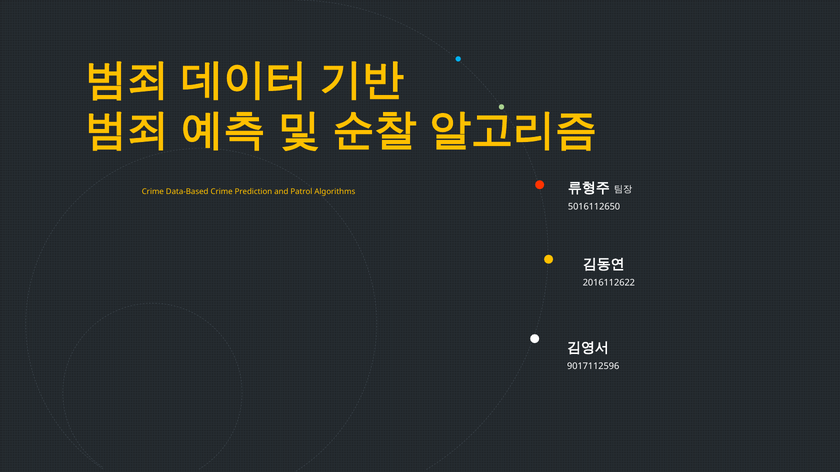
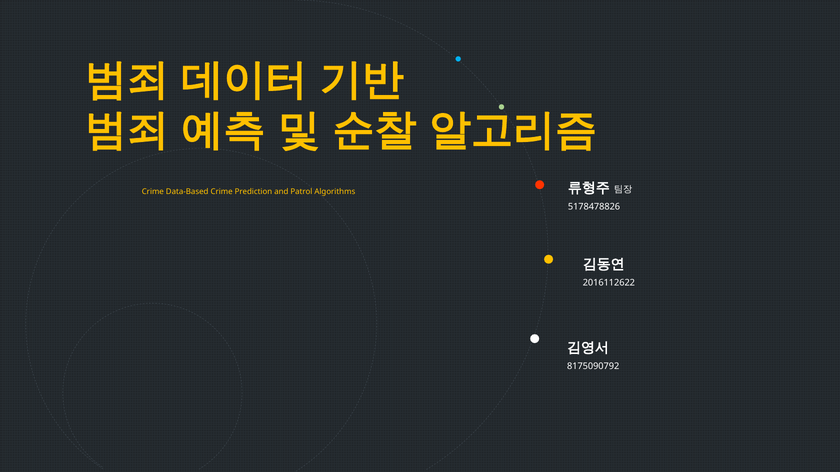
5016112650: 5016112650 -> 5178478826 (594, 207)
9017112596: 9017112596 -> 8175090792 (593, 367)
